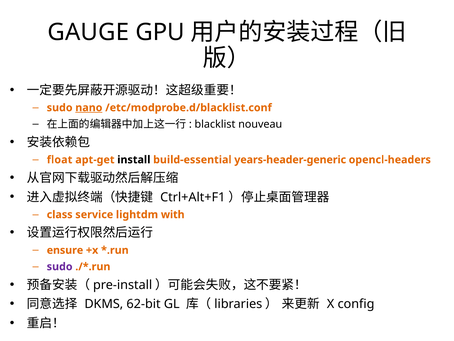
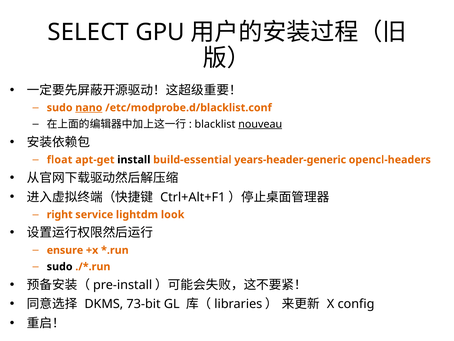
GAUGE: GAUGE -> SELECT (88, 32)
nouveau underline: none -> present (260, 124)
class: class -> right (60, 214)
with: with -> look (173, 214)
sudo colour: purple -> black (60, 266)
62-bit: 62-bit -> 73-bit (144, 304)
